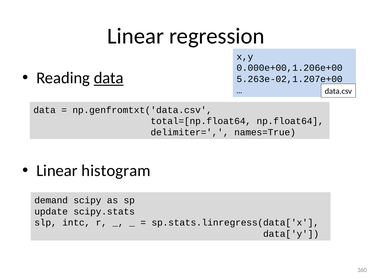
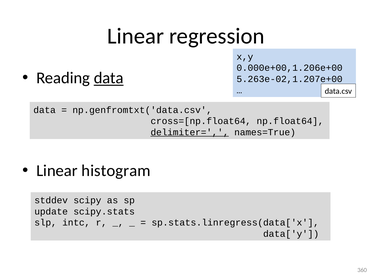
total=[np.float64: total=[np.float64 -> cross=[np.float64 (201, 121)
delimiter= underline: none -> present (190, 132)
demand: demand -> stddev (51, 200)
